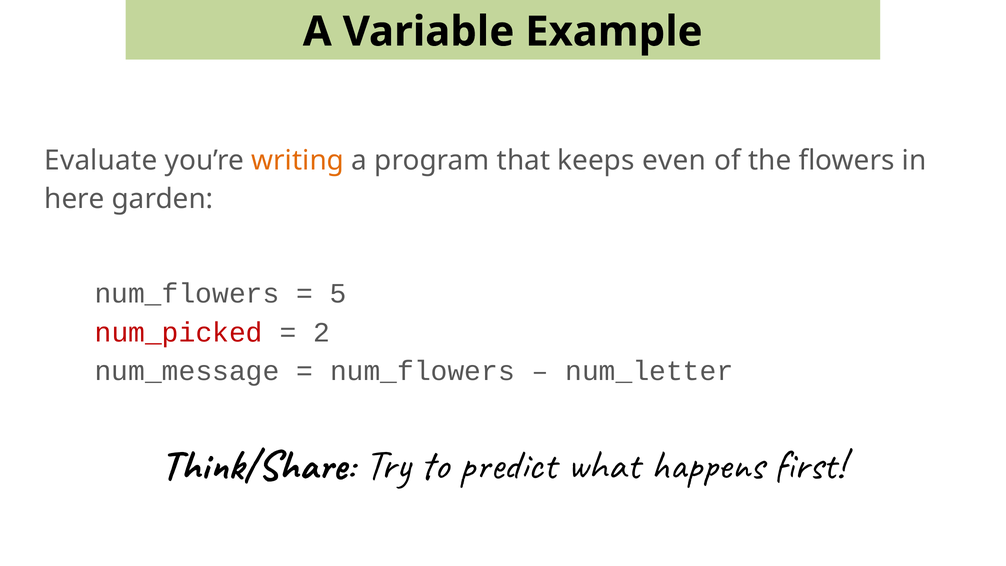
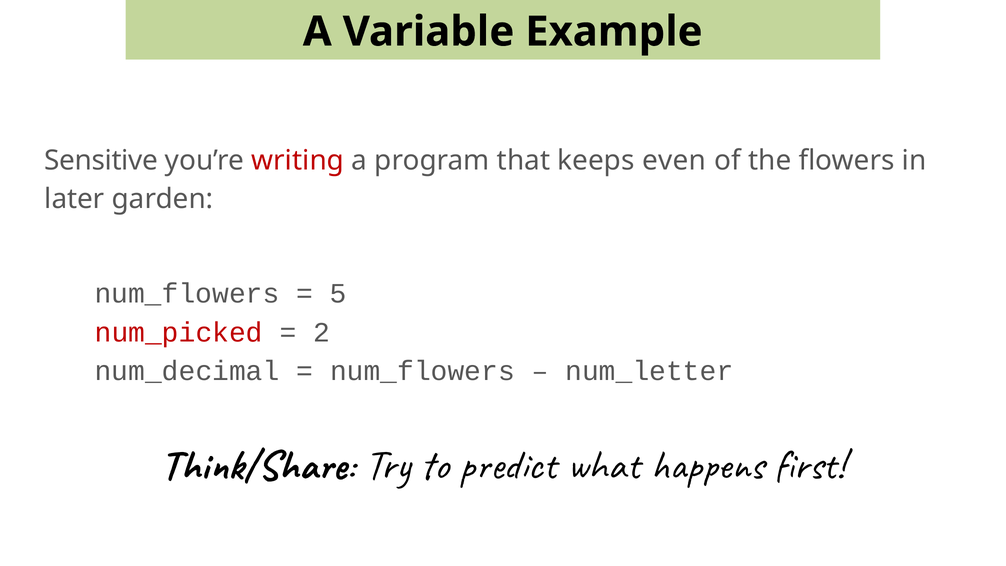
Evaluate: Evaluate -> Sensitive (101, 161)
writing colour: orange -> red (298, 161)
here: here -> later (74, 199)
num_message: num_message -> num_decimal (187, 371)
